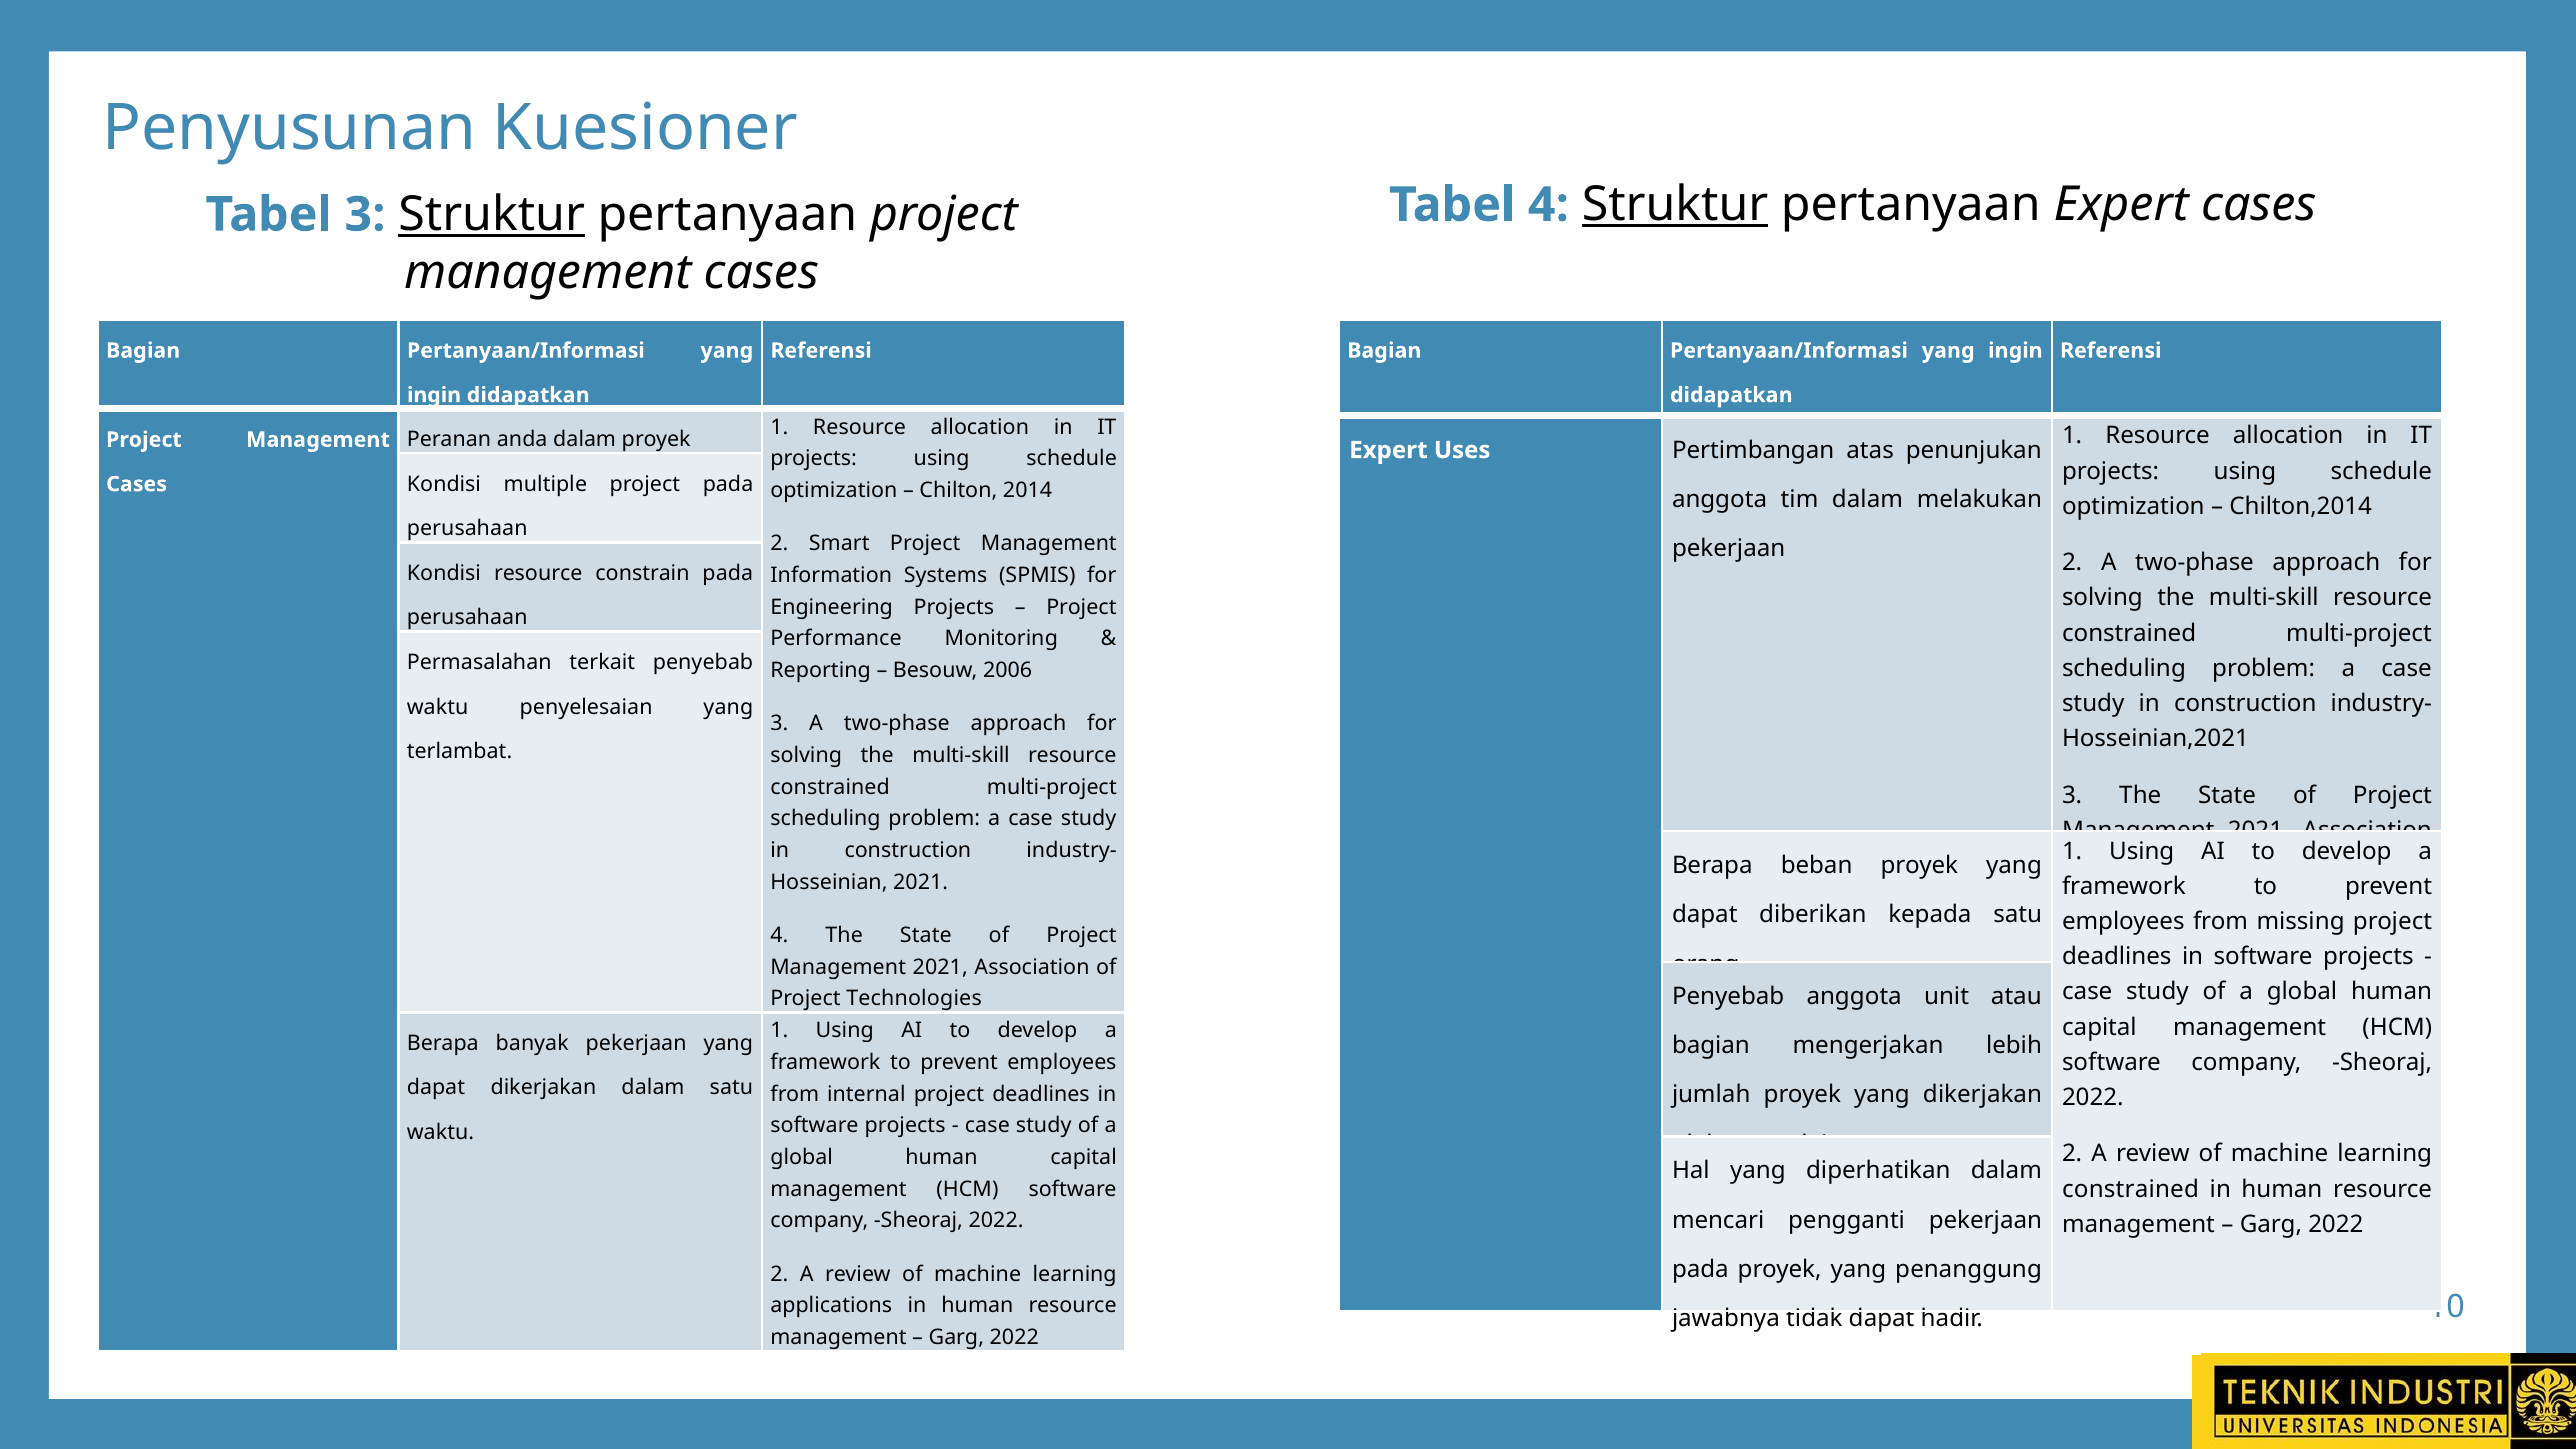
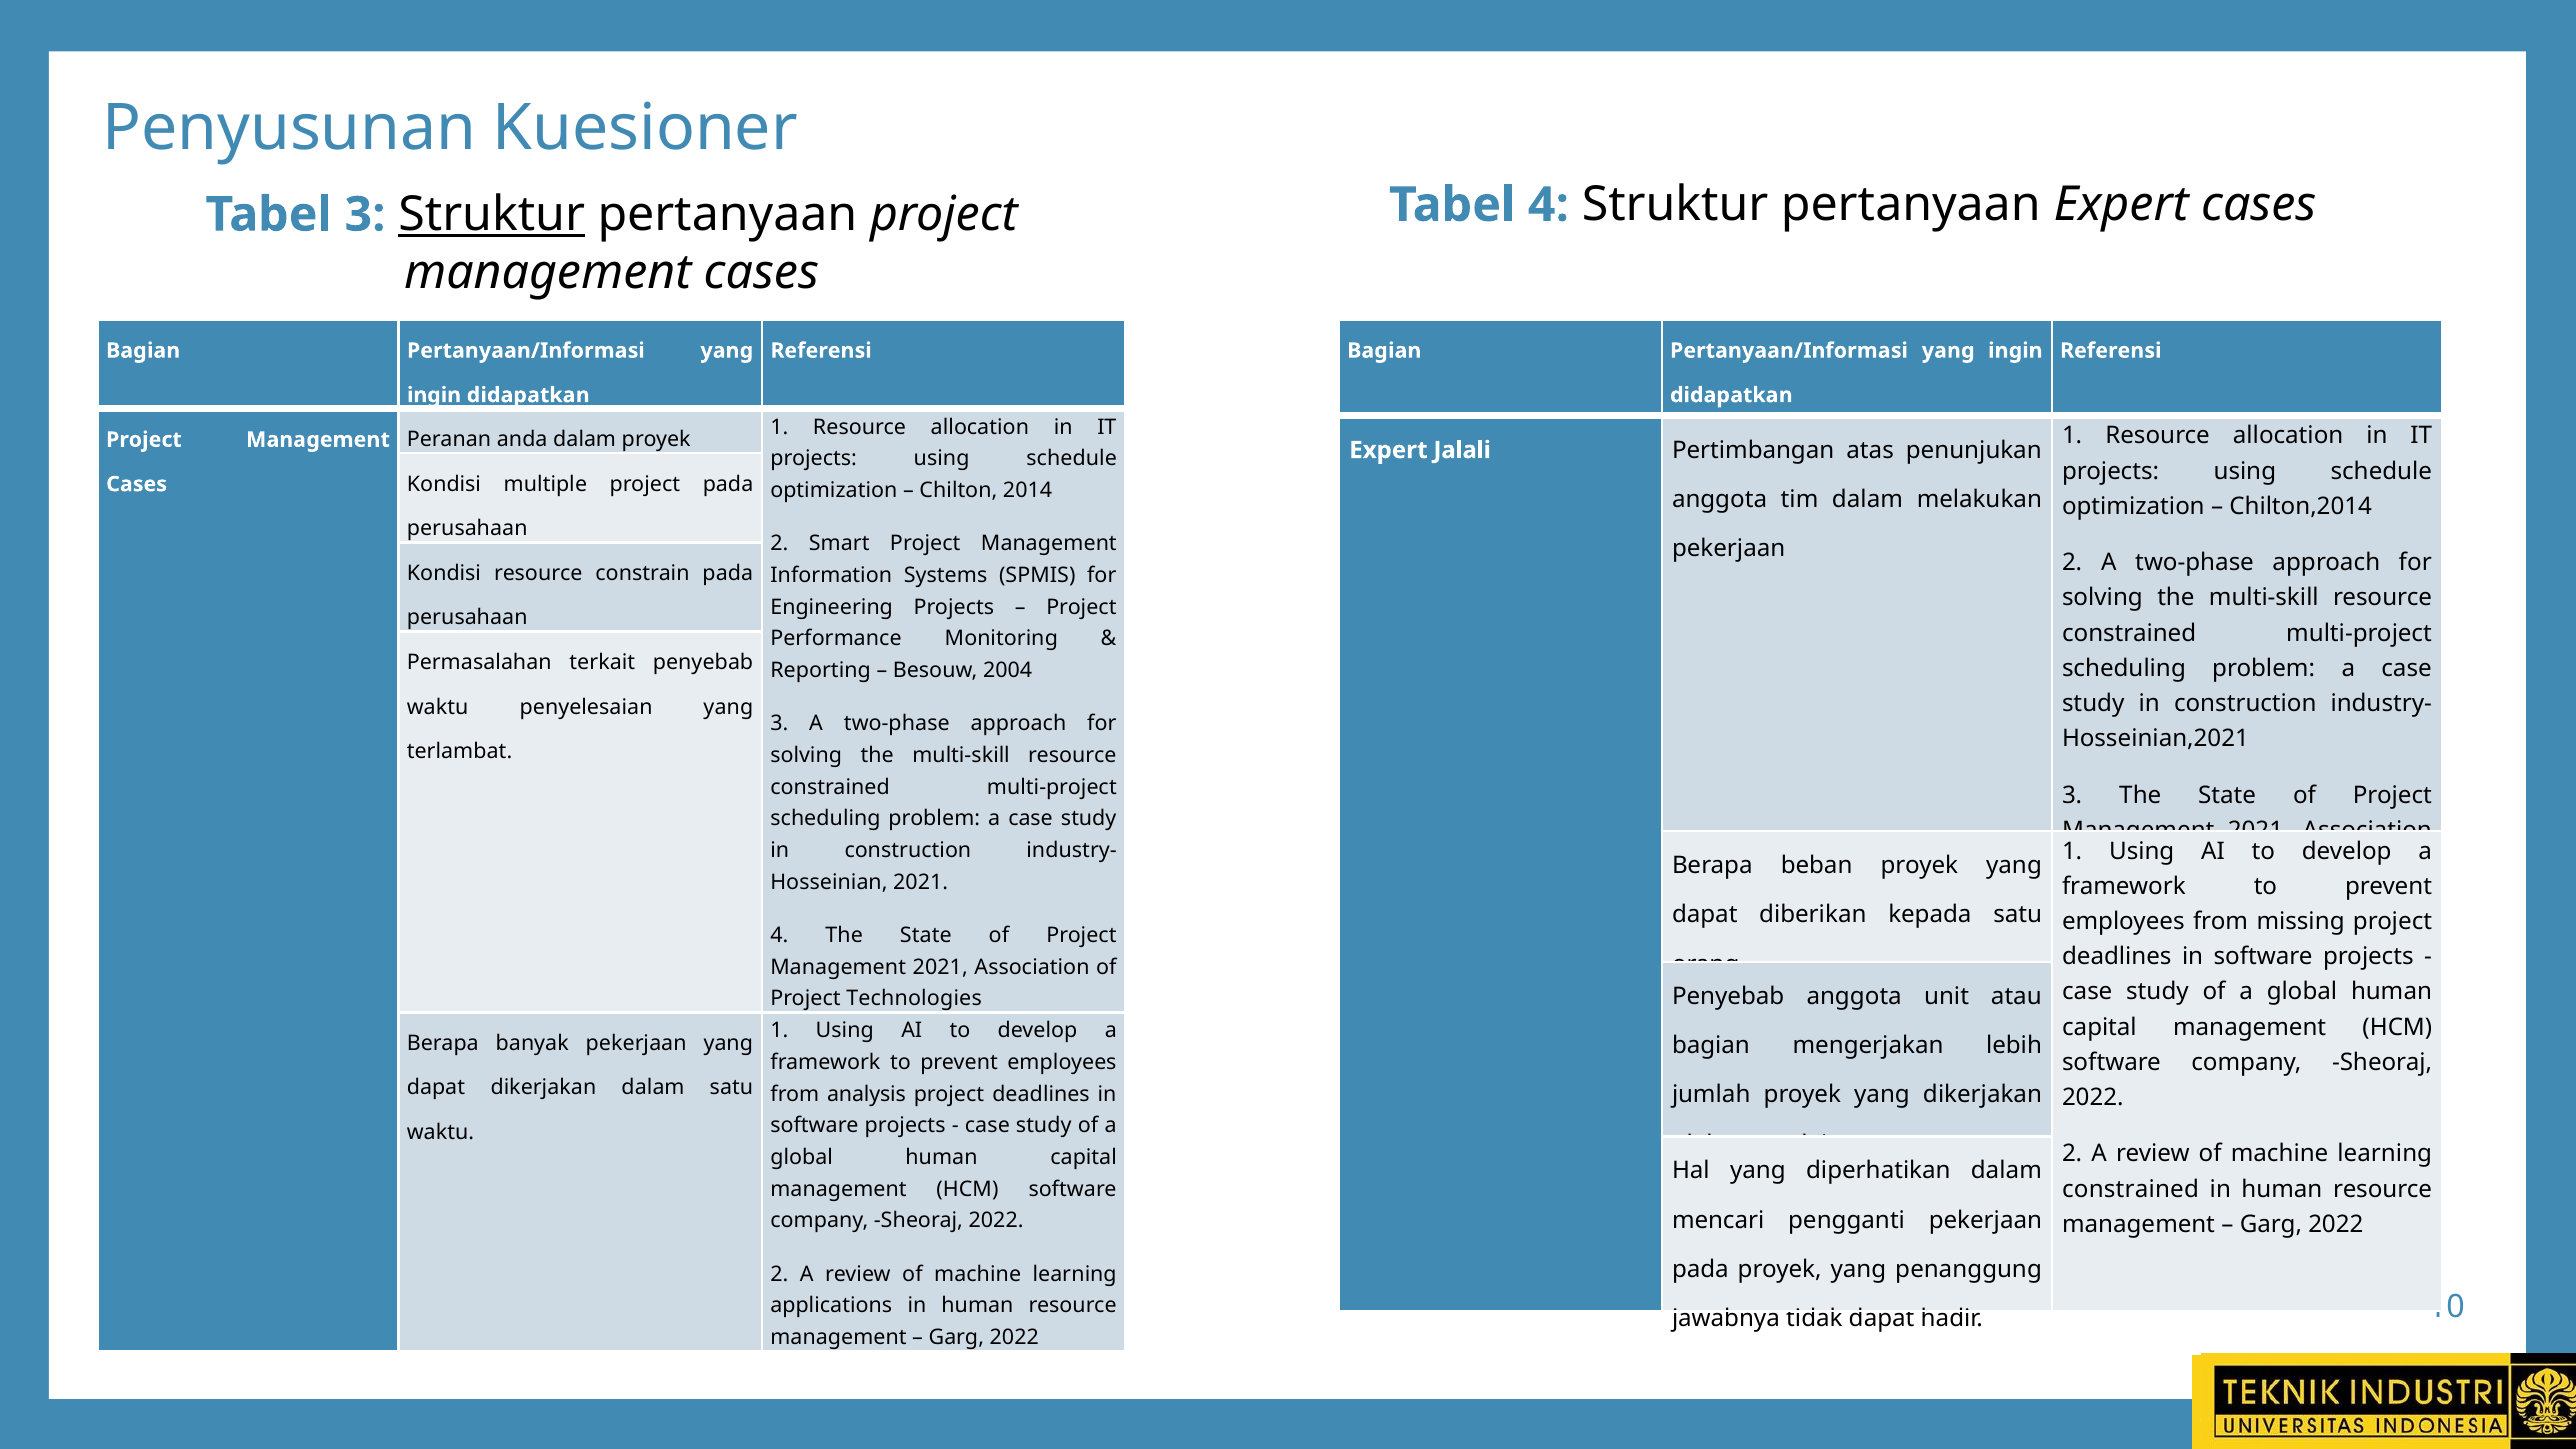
Struktur underline: present -> none (1675, 205)
Uses: Uses -> Jalali (1462, 450)
2006: 2006 -> 2004 (1008, 670)
internal: internal -> analysis (866, 1094)
